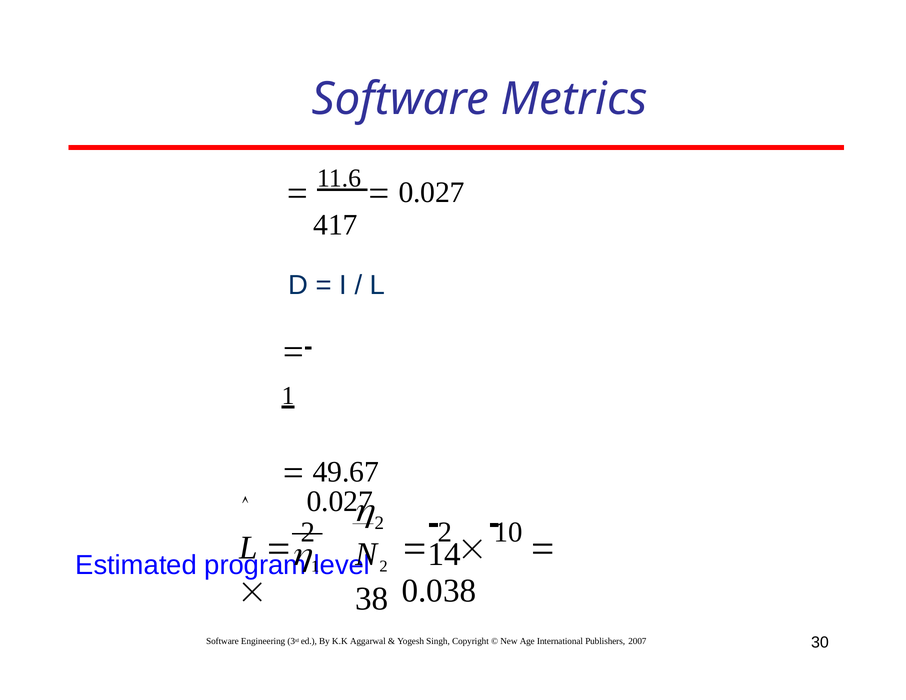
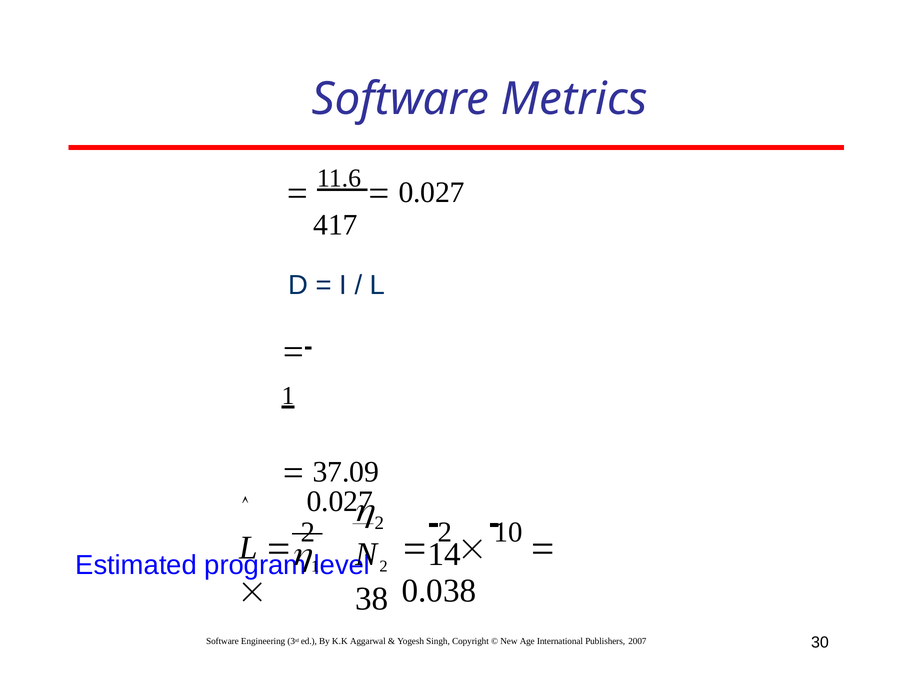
49.67: 49.67 -> 37.09 (346, 472)
